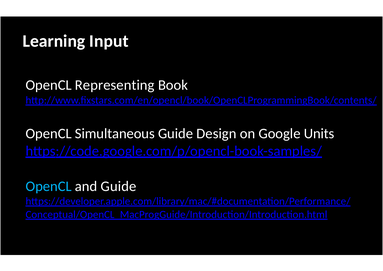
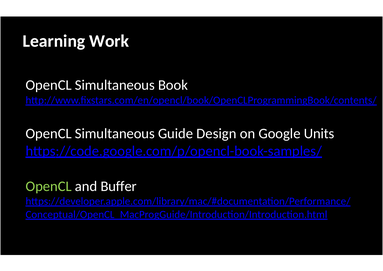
Input: Input -> Work (109, 41)
Representing: Representing -> Simultaneous (115, 85)
OpenCL colour: light blue -> light green (49, 186)
and Guide: Guide -> Buffer (119, 186)
